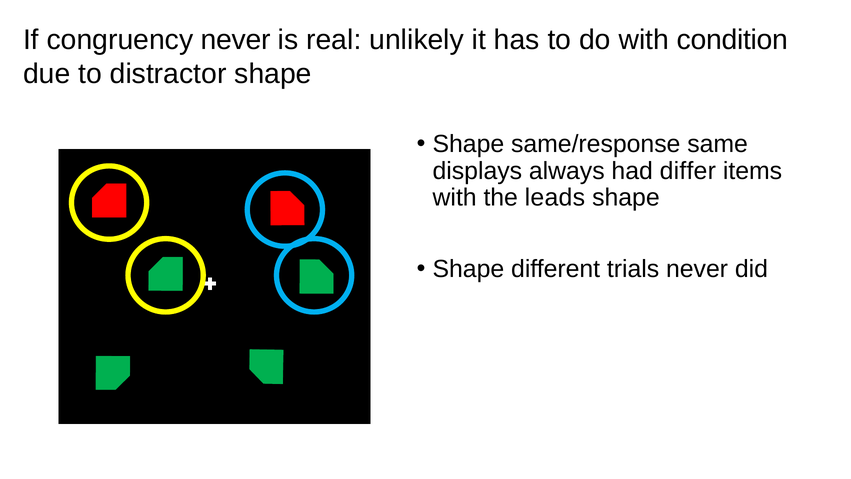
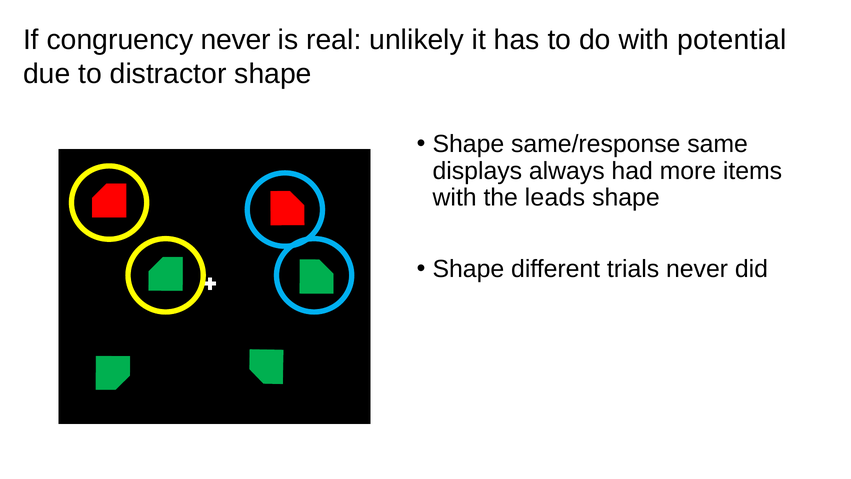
condition: condition -> potential (732, 40)
differ: differ -> more (688, 171)
